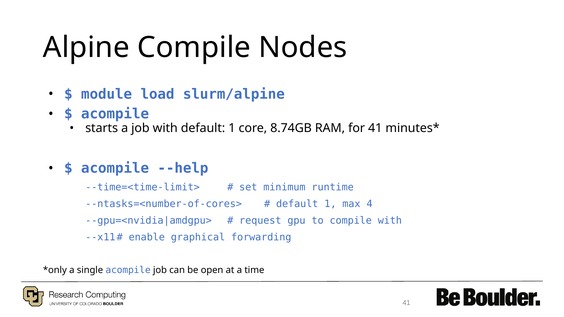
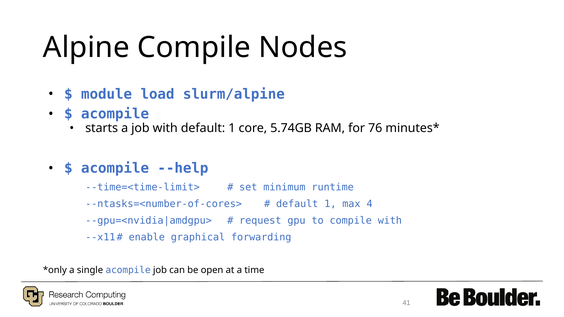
8.74GB: 8.74GB -> 5.74GB (291, 128)
for 41: 41 -> 76 (375, 128)
